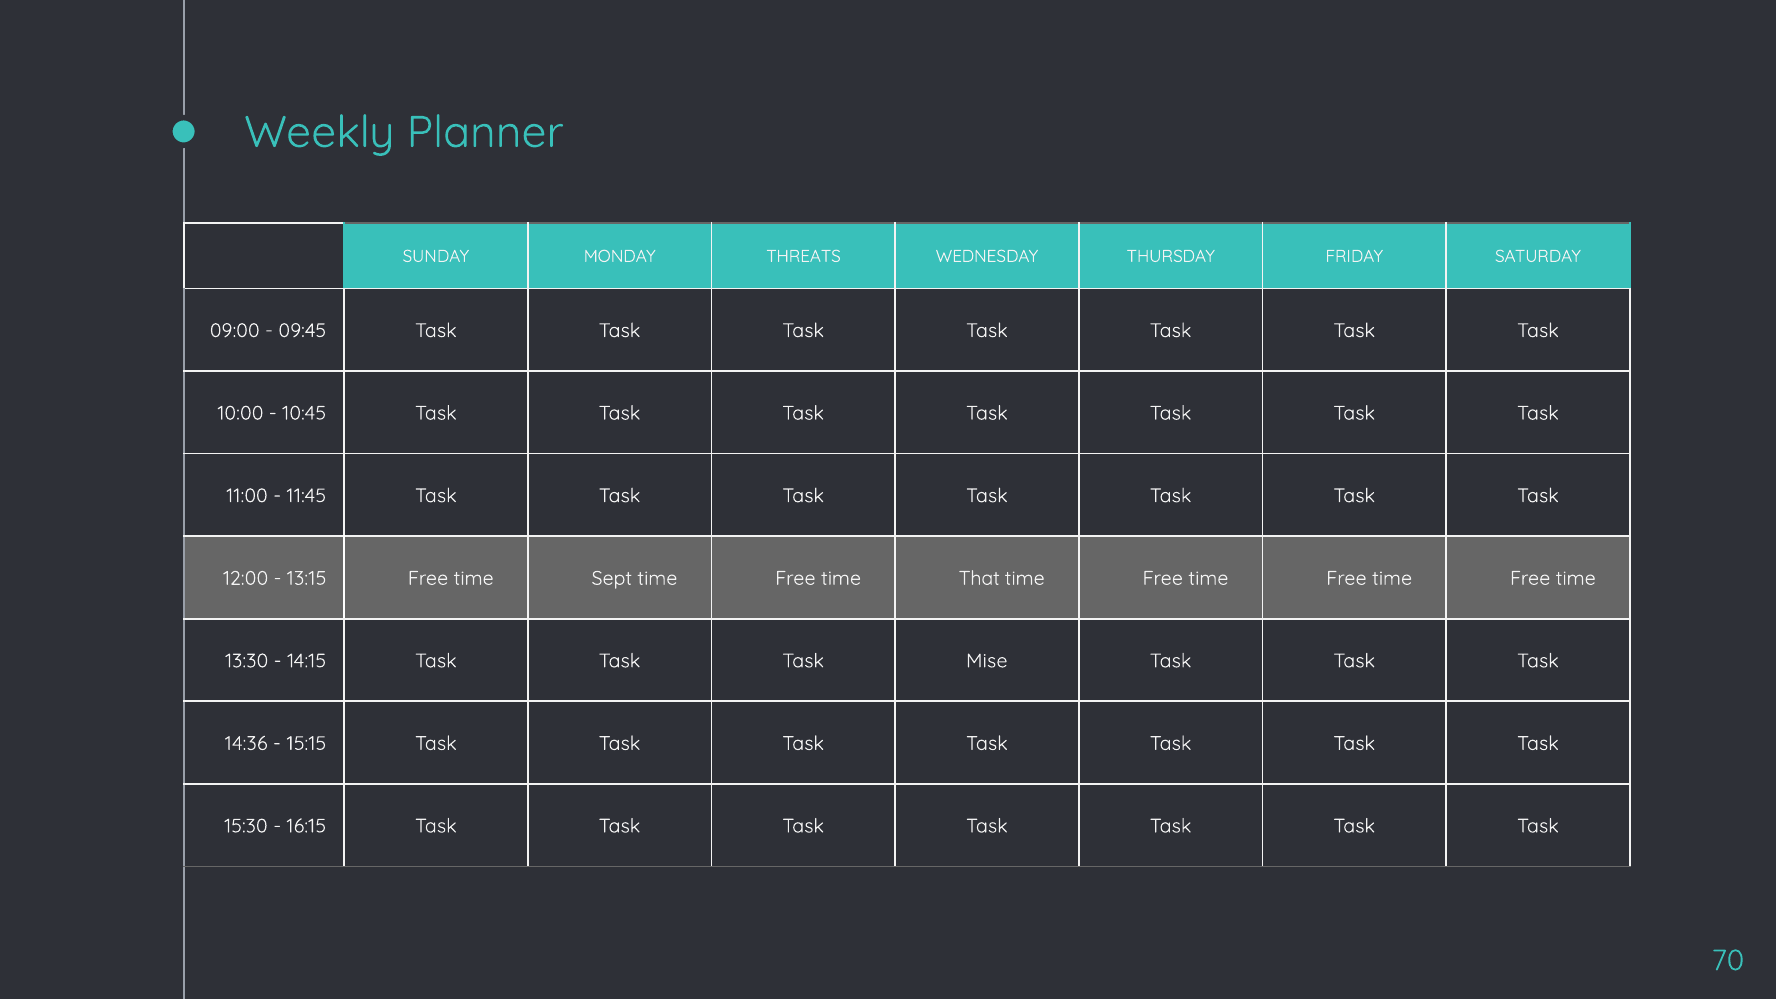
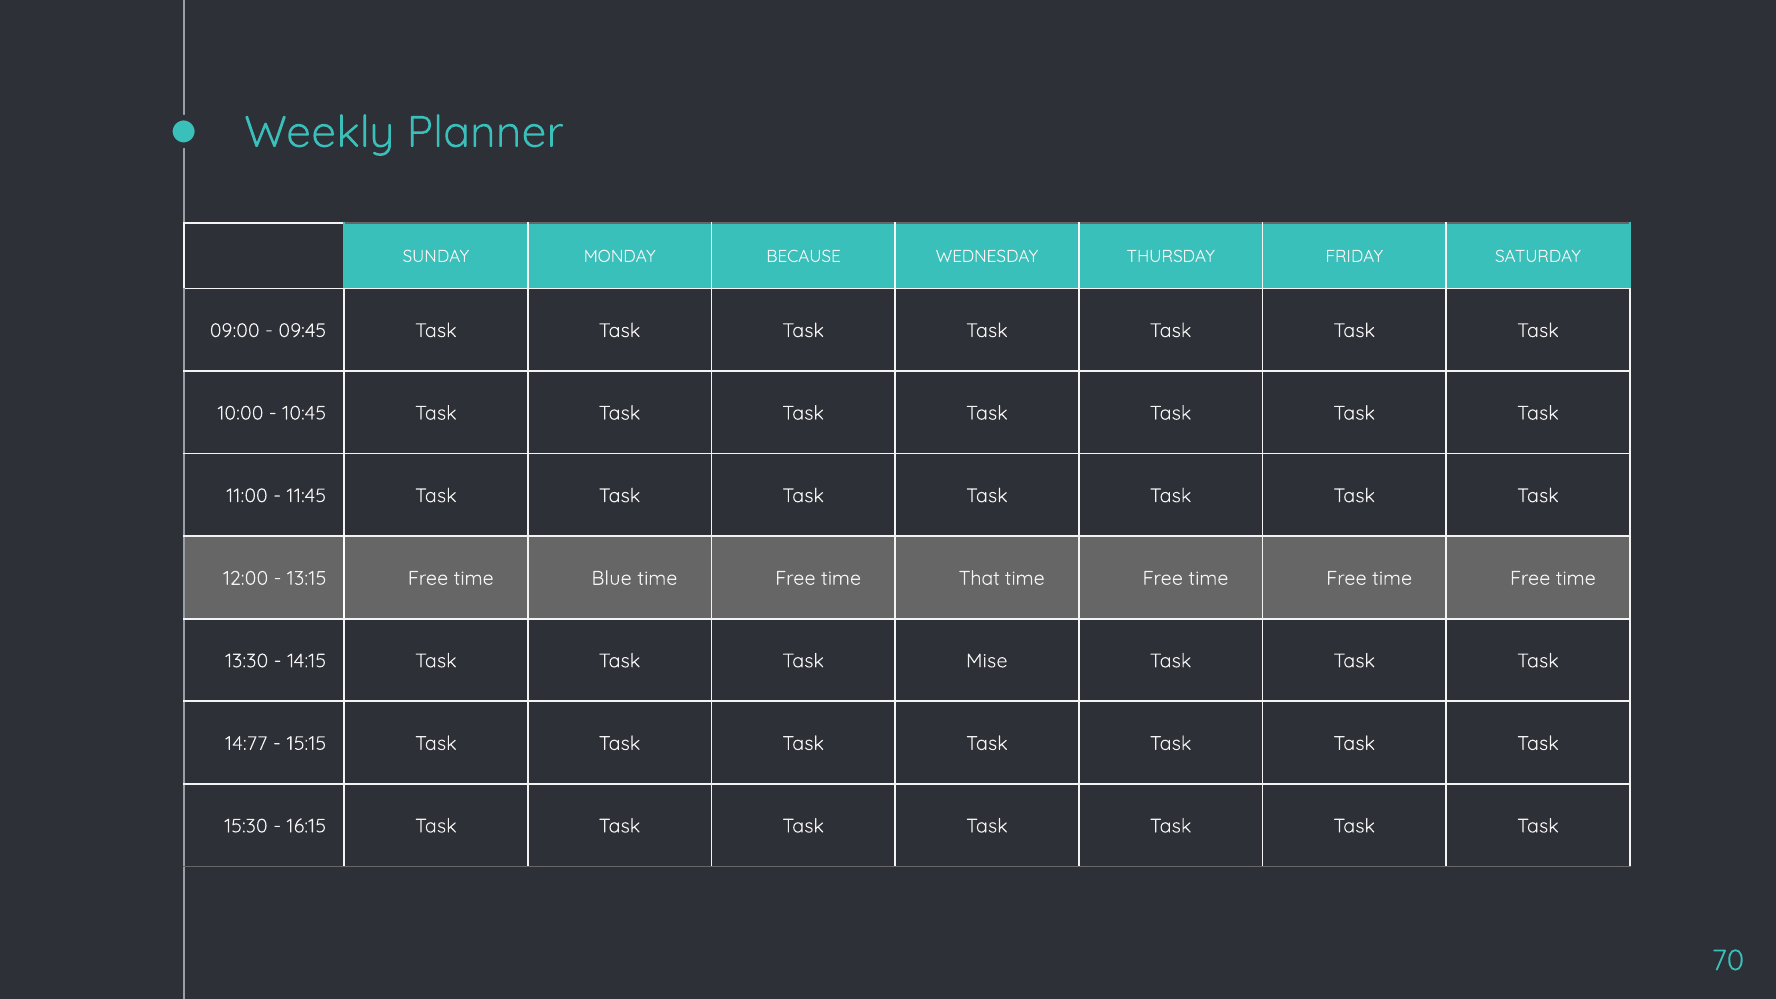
THREATS: THREATS -> BECAUSE (804, 256)
Sept: Sept -> Blue (612, 578)
14:36: 14:36 -> 14:77 (246, 743)
